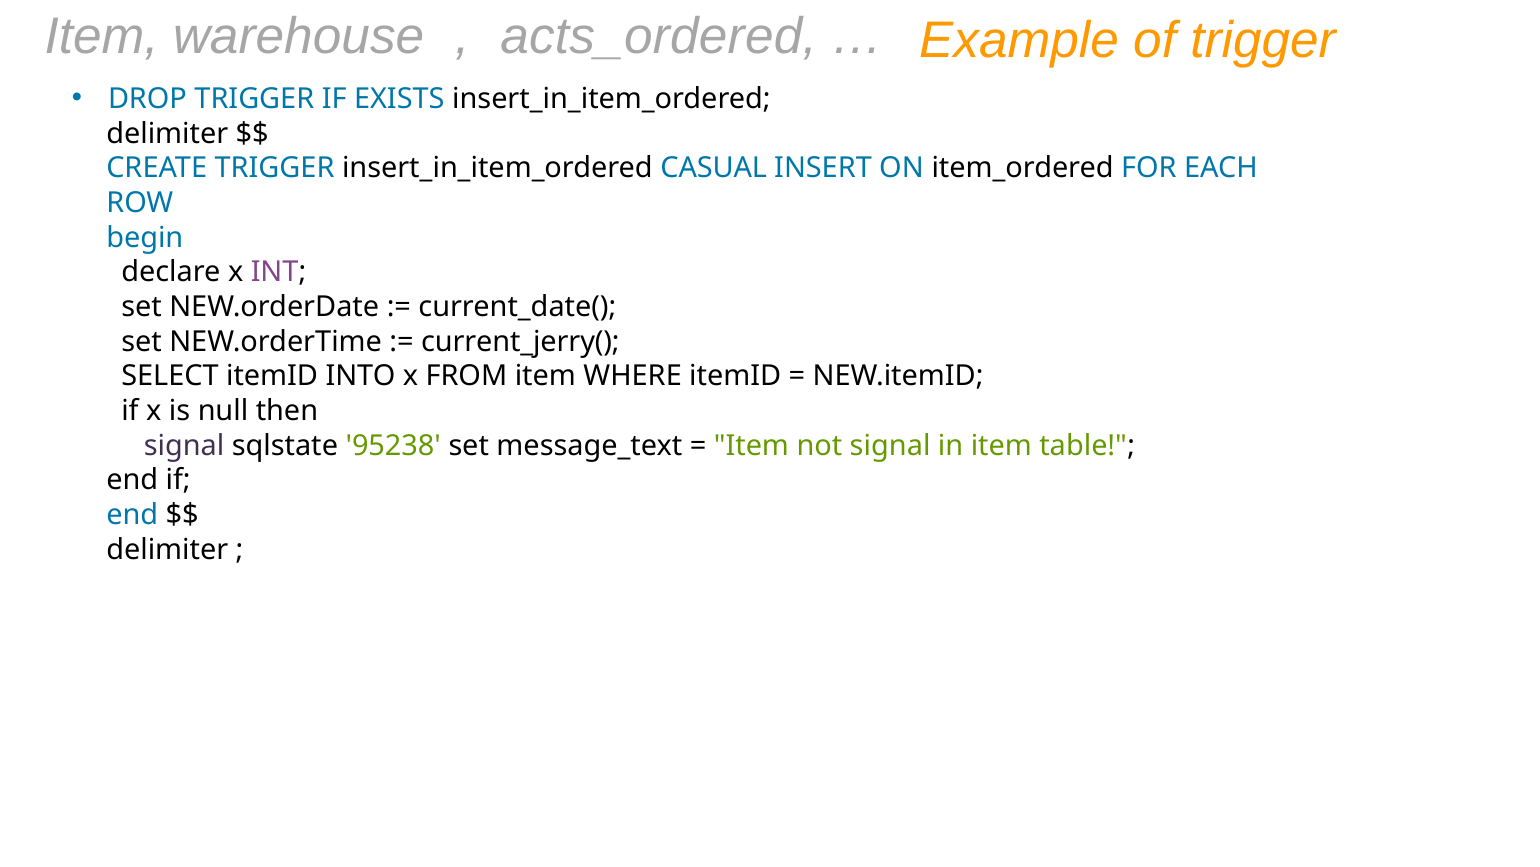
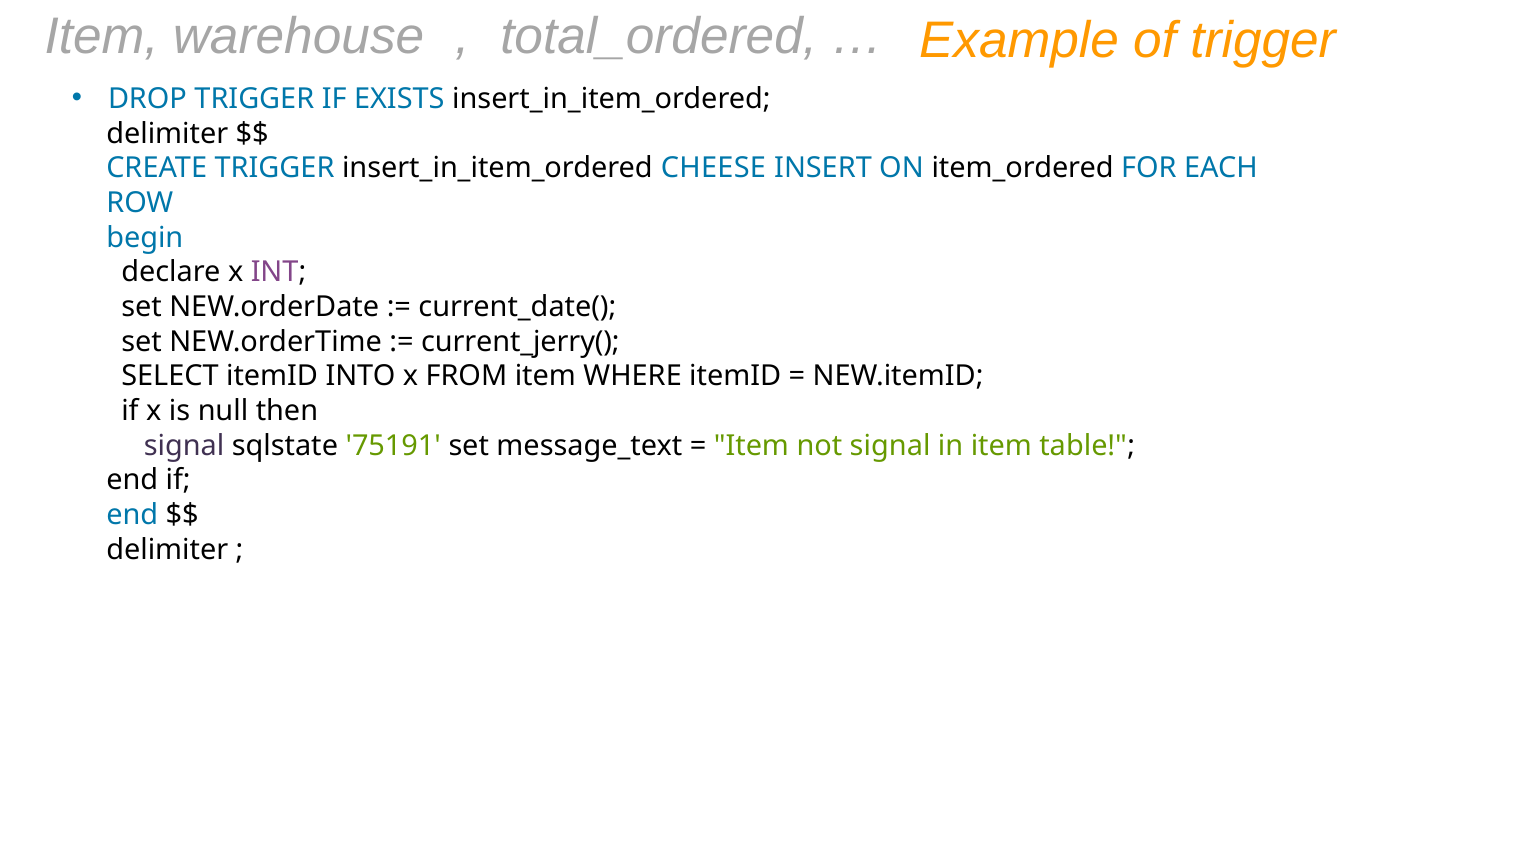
acts_ordered: acts_ordered -> total_ordered (659, 37)
CASUAL: CASUAL -> CHEESE (713, 168)
95238: 95238 -> 75191 (393, 445)
